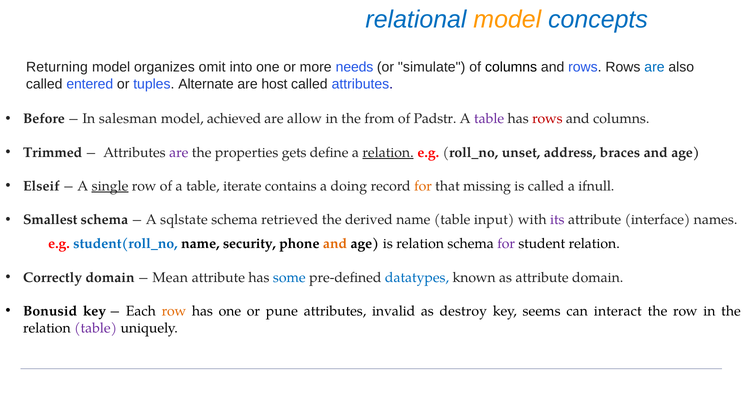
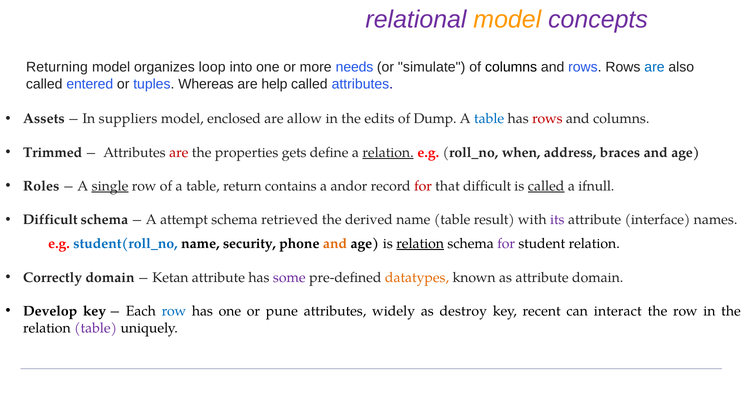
relational colour: blue -> purple (416, 19)
concepts colour: blue -> purple (598, 19)
omit: omit -> loop (212, 67)
Alternate: Alternate -> Whereas (206, 84)
host: host -> help (274, 84)
Before: Before -> Assets (44, 119)
salesman: salesman -> suppliers (128, 119)
achieved: achieved -> enclosed (234, 119)
from: from -> edits (379, 119)
Padstr: Padstr -> Dump (435, 119)
table colour: purple -> blue (489, 119)
are colour: purple -> red (179, 153)
unset: unset -> when (521, 153)
Elseif: Elseif -> Roles (41, 186)
iterate: iterate -> return (242, 186)
doing: doing -> andor (349, 186)
for colour: orange -> red (423, 186)
that missing: missing -> difficult (487, 186)
called underline: none -> present (546, 186)
Smallest: Smallest -> Difficult (50, 220)
sqlstate: sqlstate -> attempt (184, 220)
input: input -> result (494, 220)
relation underline: none -> present (420, 244)
Mean: Mean -> Ketan (170, 278)
some colour: blue -> purple (289, 278)
datatypes colour: blue -> orange (417, 278)
Bonusid: Bonusid -> Develop (50, 311)
row colour: orange -> blue (174, 311)
invalid: invalid -> widely (394, 311)
seems: seems -> recent (542, 311)
